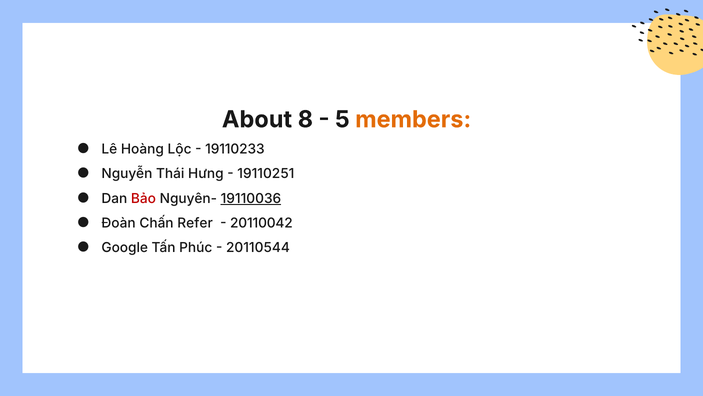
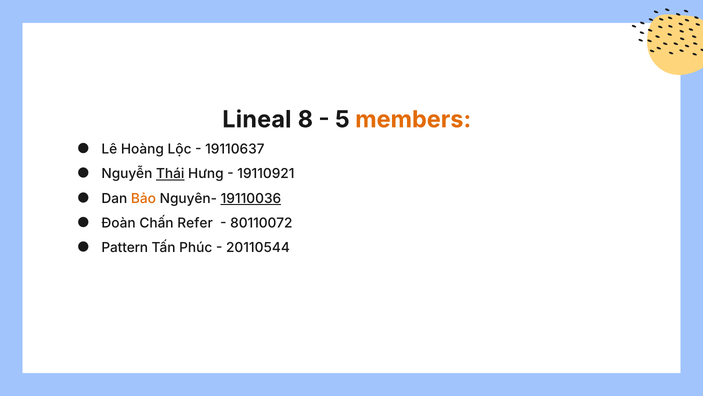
About: About -> Lineal (257, 119)
19110233: 19110233 -> 19110637 (235, 149)
Thái underline: none -> present (170, 174)
19110251: 19110251 -> 19110921 (266, 174)
Bảo colour: red -> orange (143, 198)
20110042: 20110042 -> 80110072 (261, 223)
Google: Google -> Pattern (125, 248)
